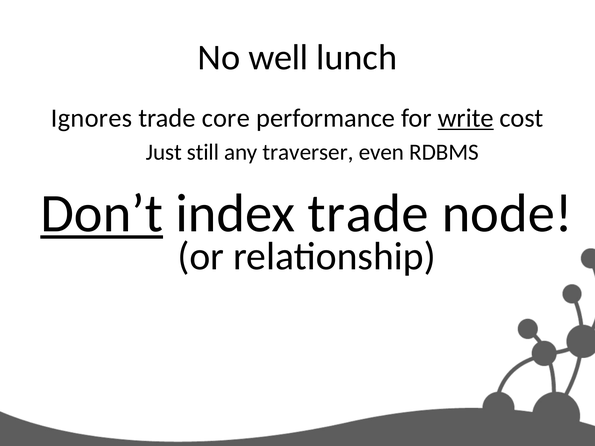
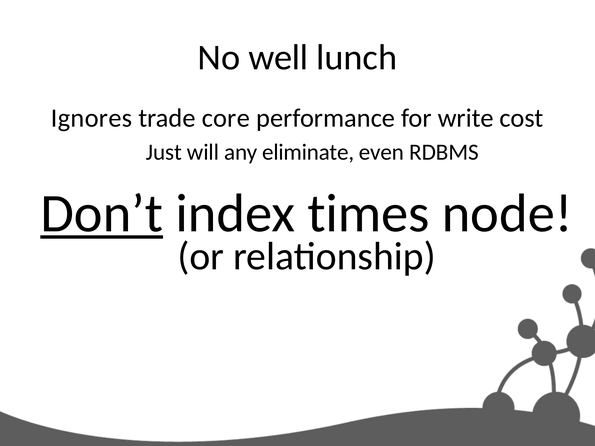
write underline: present -> none (466, 118)
still: still -> will (203, 152)
traverser: traverser -> eliminate (308, 152)
index trade: trade -> times (368, 214)
